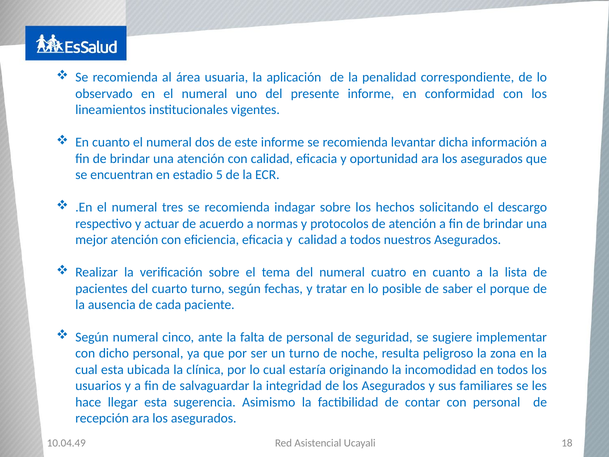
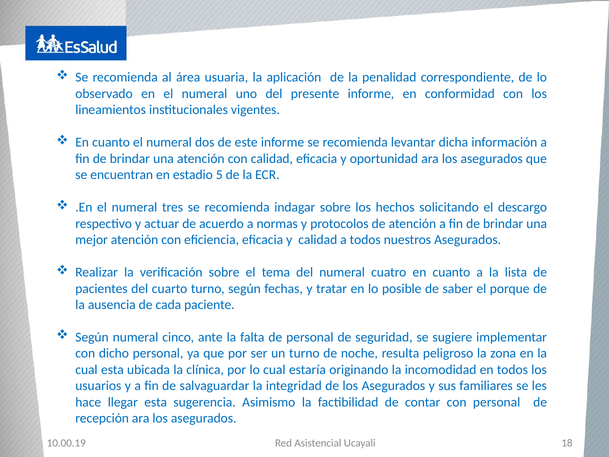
10.04.49: 10.04.49 -> 10.00.19 (66, 443)
